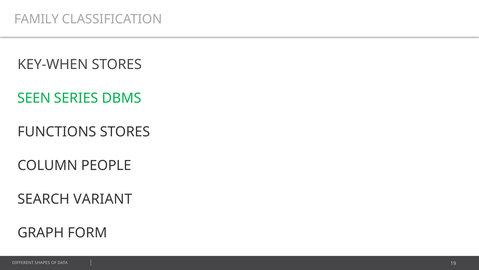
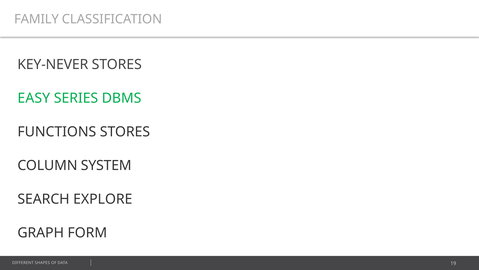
KEY-WHEN: KEY-WHEN -> KEY-NEVER (53, 65)
SEEN: SEEN -> EASY (34, 98)
PEOPLE: PEOPLE -> SYSTEM (106, 165)
VARIANT: VARIANT -> EXPLORE (103, 199)
